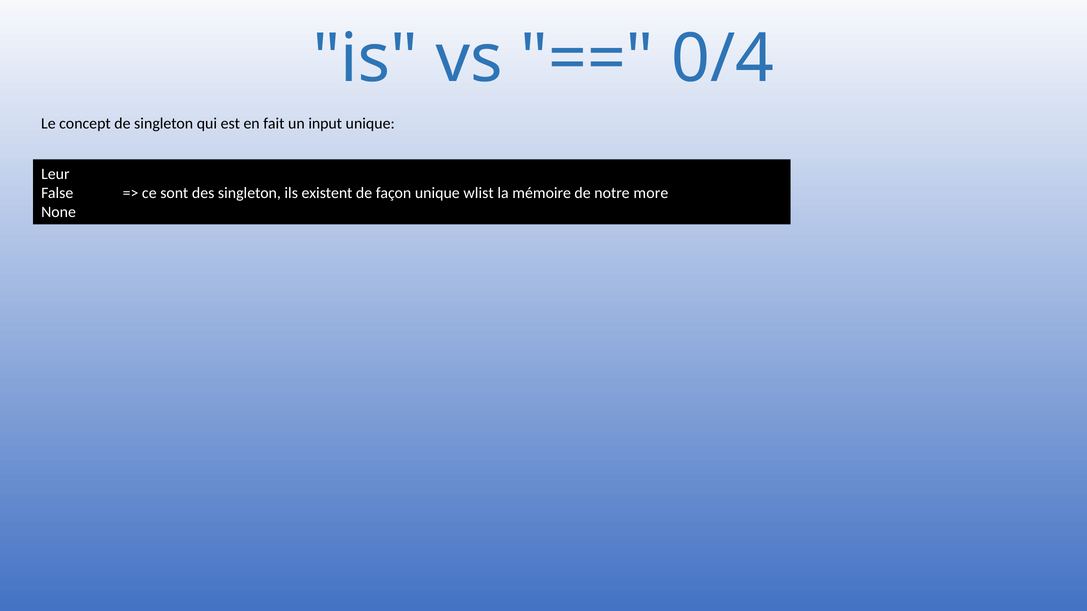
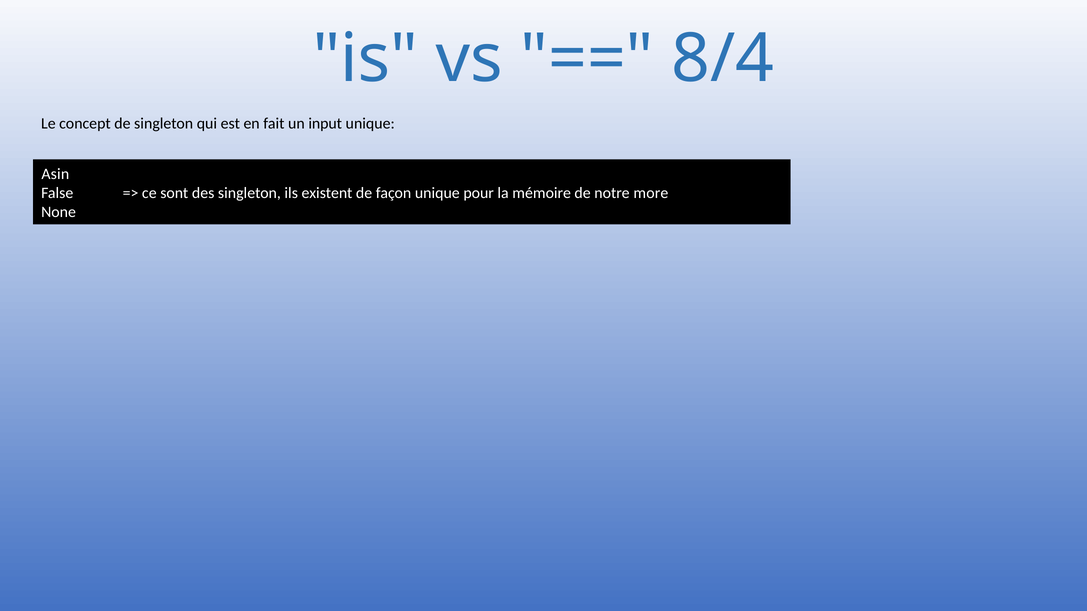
0/4: 0/4 -> 8/4 (723, 59)
Leur: Leur -> Asin (55, 174)
wlist: wlist -> pour (479, 193)
